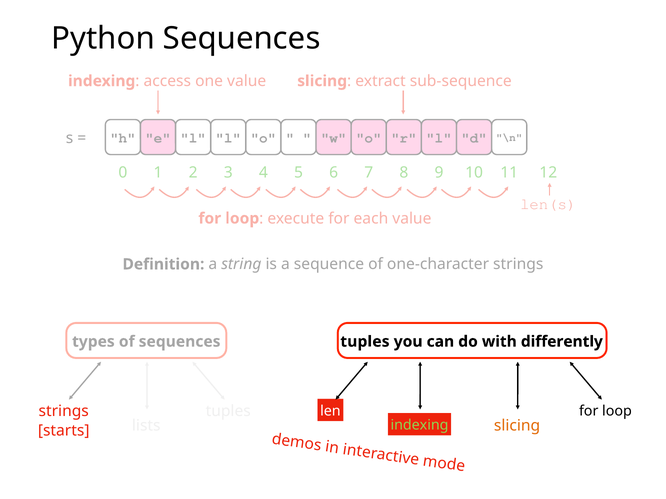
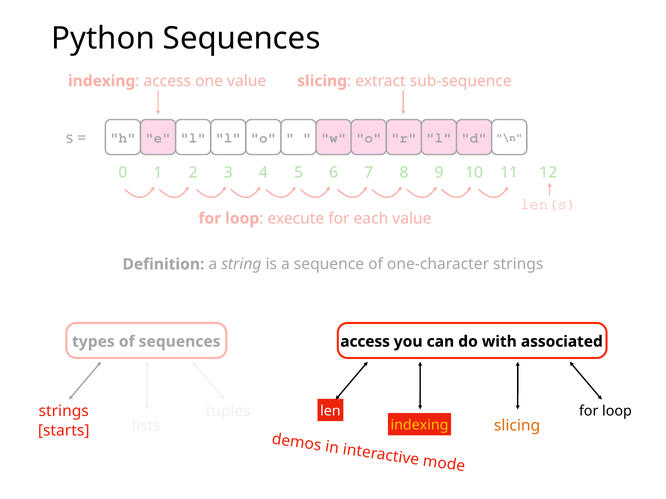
tuples: tuples -> access (365, 342)
differently: differently -> associated (562, 342)
indexing colour: light green -> yellow (420, 426)
